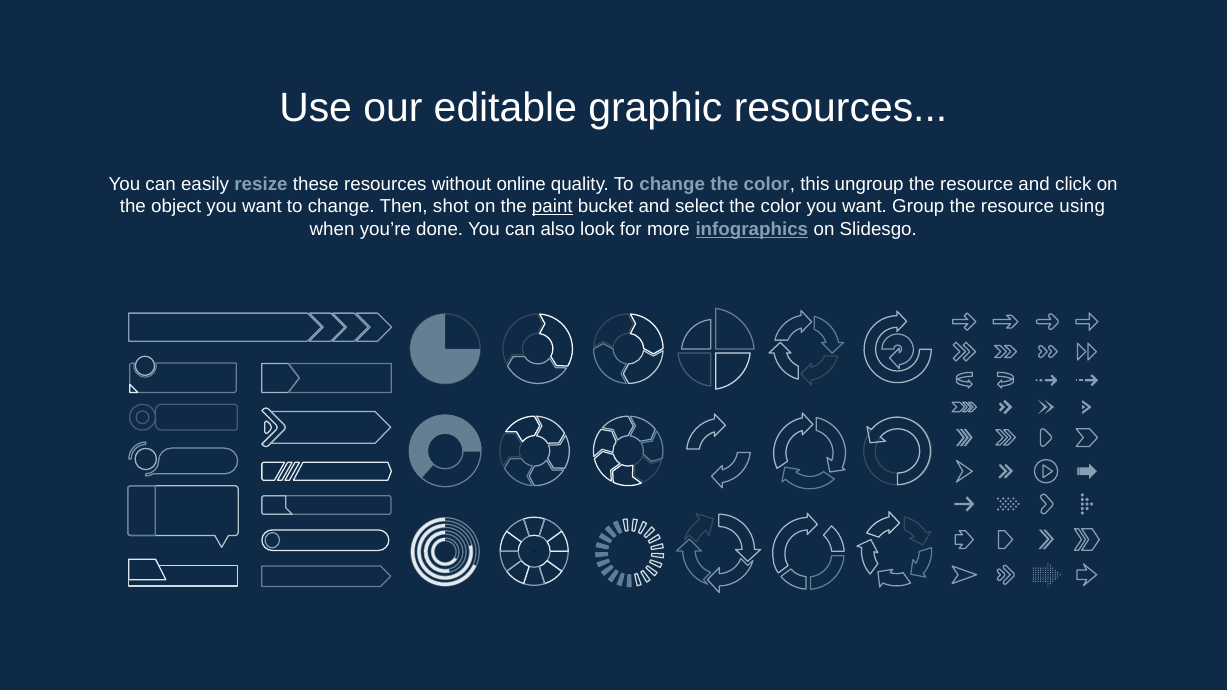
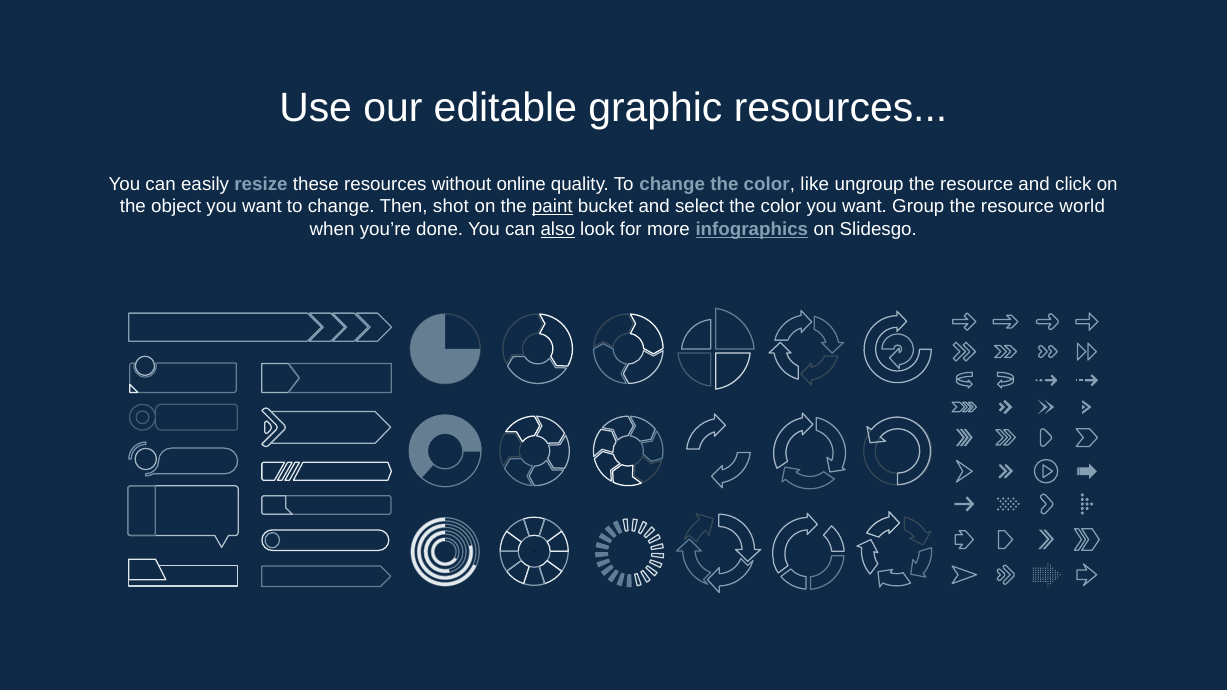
this: this -> like (815, 184)
using: using -> world (1082, 207)
also underline: none -> present (558, 229)
